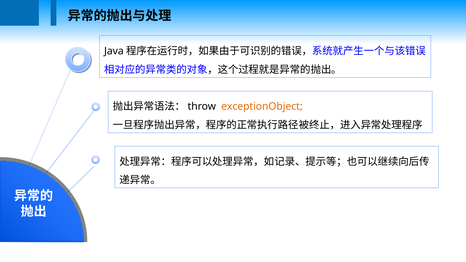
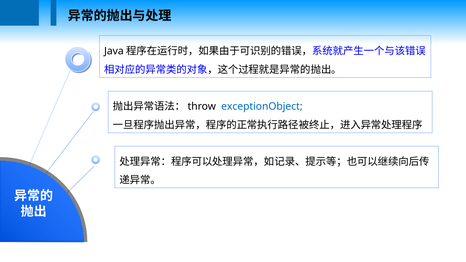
exceptionObject colour: orange -> blue (262, 107)
